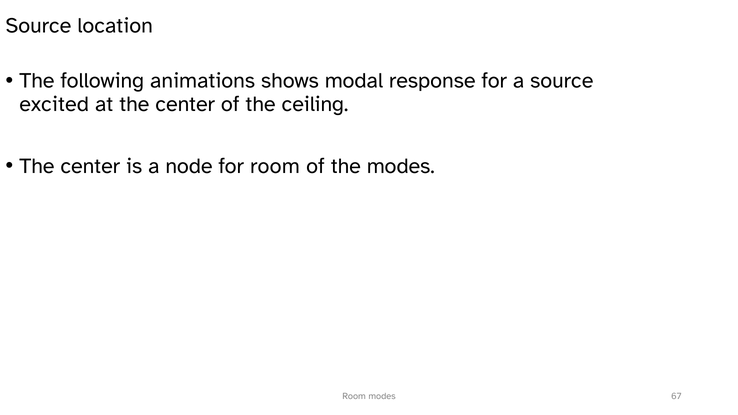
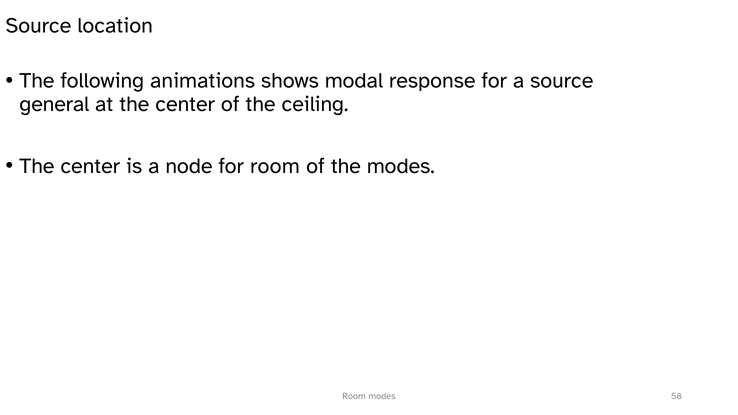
excited: excited -> general (54, 104)
67: 67 -> 58 (676, 396)
